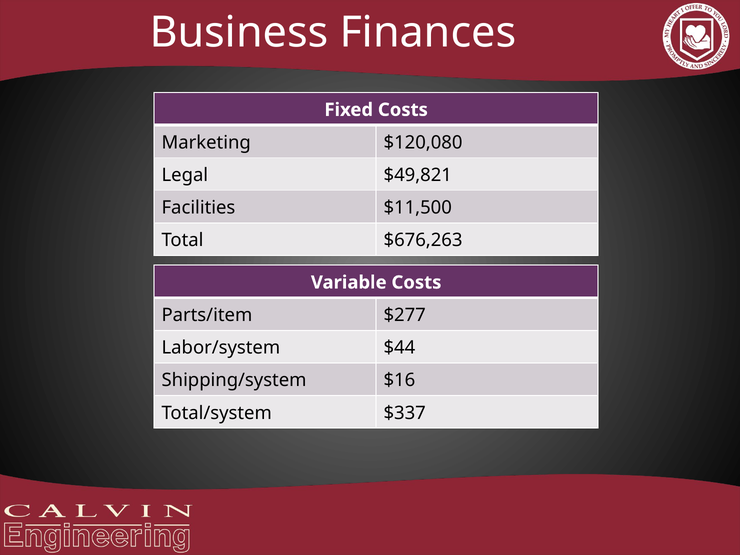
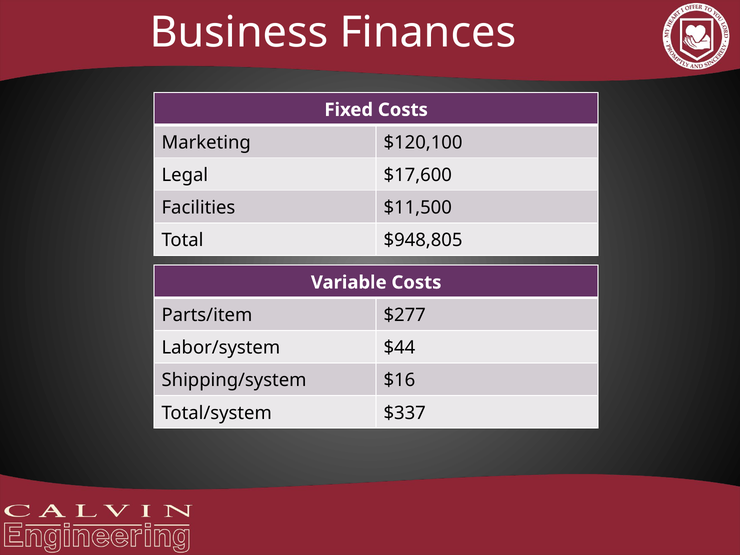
$120,080: $120,080 -> $120,100 (423, 142)
$49,821: $49,821 -> $17,600 (418, 175)
$676,263: $676,263 -> $948,805 (423, 240)
